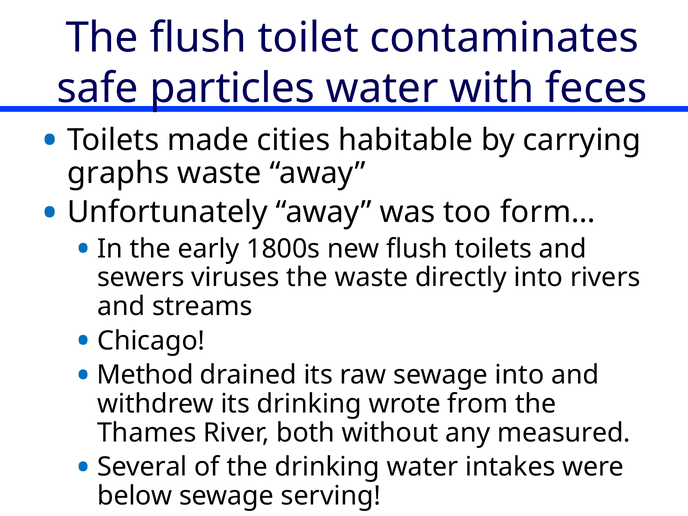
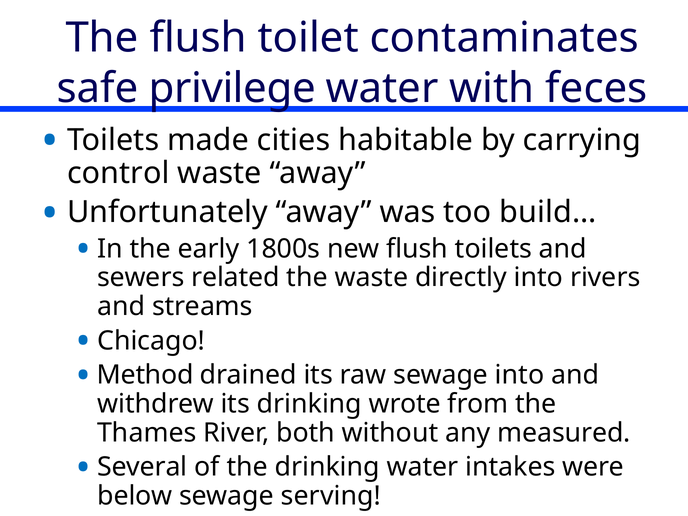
particles: particles -> privilege (232, 88)
graphs: graphs -> control (118, 173)
form…: form… -> build… (548, 212)
viruses: viruses -> related (236, 278)
